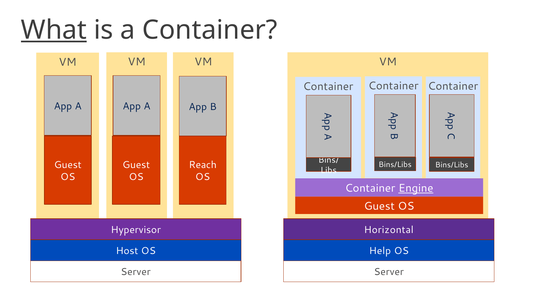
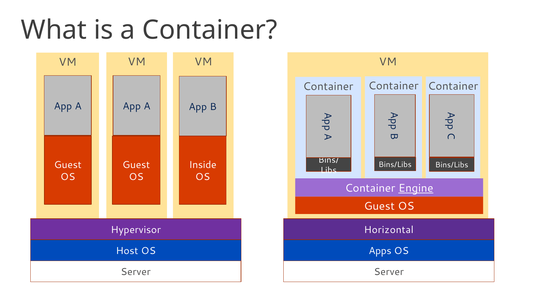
What underline: present -> none (54, 30)
Reach: Reach -> Inside (203, 165)
Help: Help -> Apps (380, 251)
